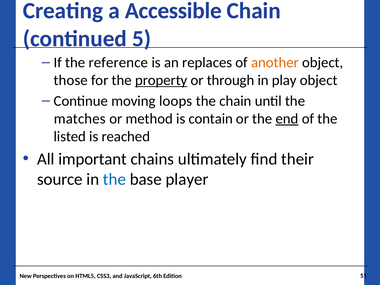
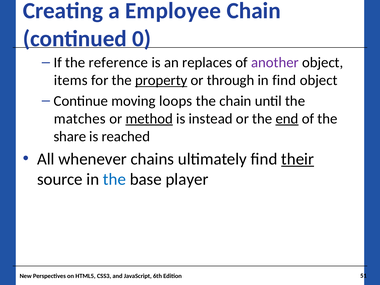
Accessible: Accessible -> Employee (173, 11)
5: 5 -> 0 (142, 39)
another colour: orange -> purple (275, 62)
those: those -> items (71, 80)
in play: play -> find (284, 80)
method underline: none -> present (149, 119)
contain: contain -> instead (211, 119)
listed: listed -> share (70, 136)
important: important -> whenever (93, 159)
their underline: none -> present (298, 159)
